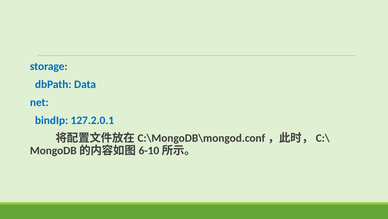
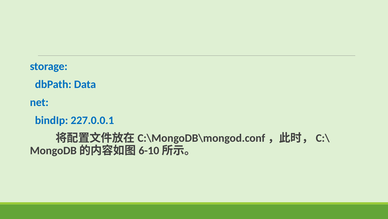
127.2.0.1: 127.2.0.1 -> 227.0.0.1 (92, 120)
